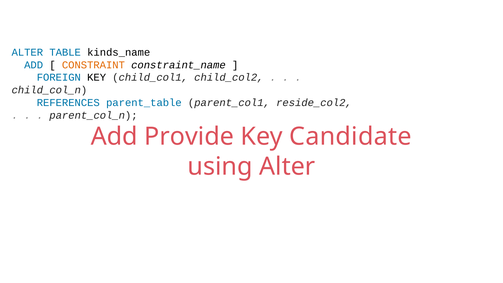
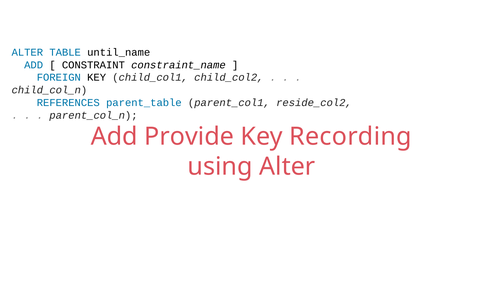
kinds_name: kinds_name -> until_name (119, 52)
CONSTRAINT colour: orange -> black (93, 65)
Candidate: Candidate -> Recording (350, 136)
